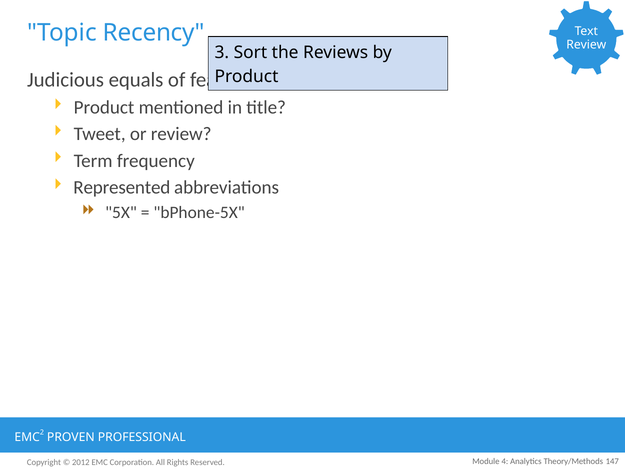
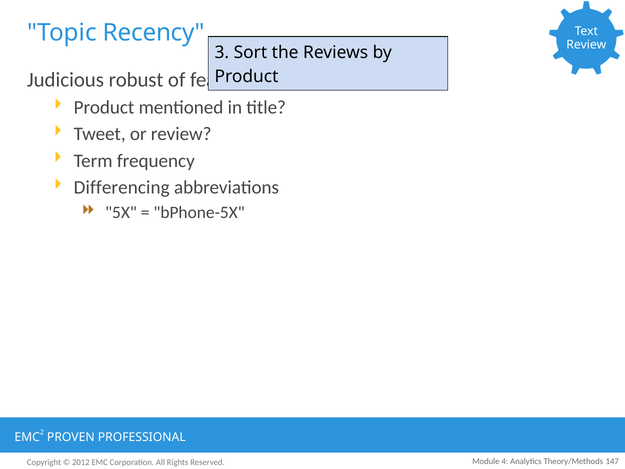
equals: equals -> robust (136, 80)
Represented: Represented -> Differencing (122, 187)
